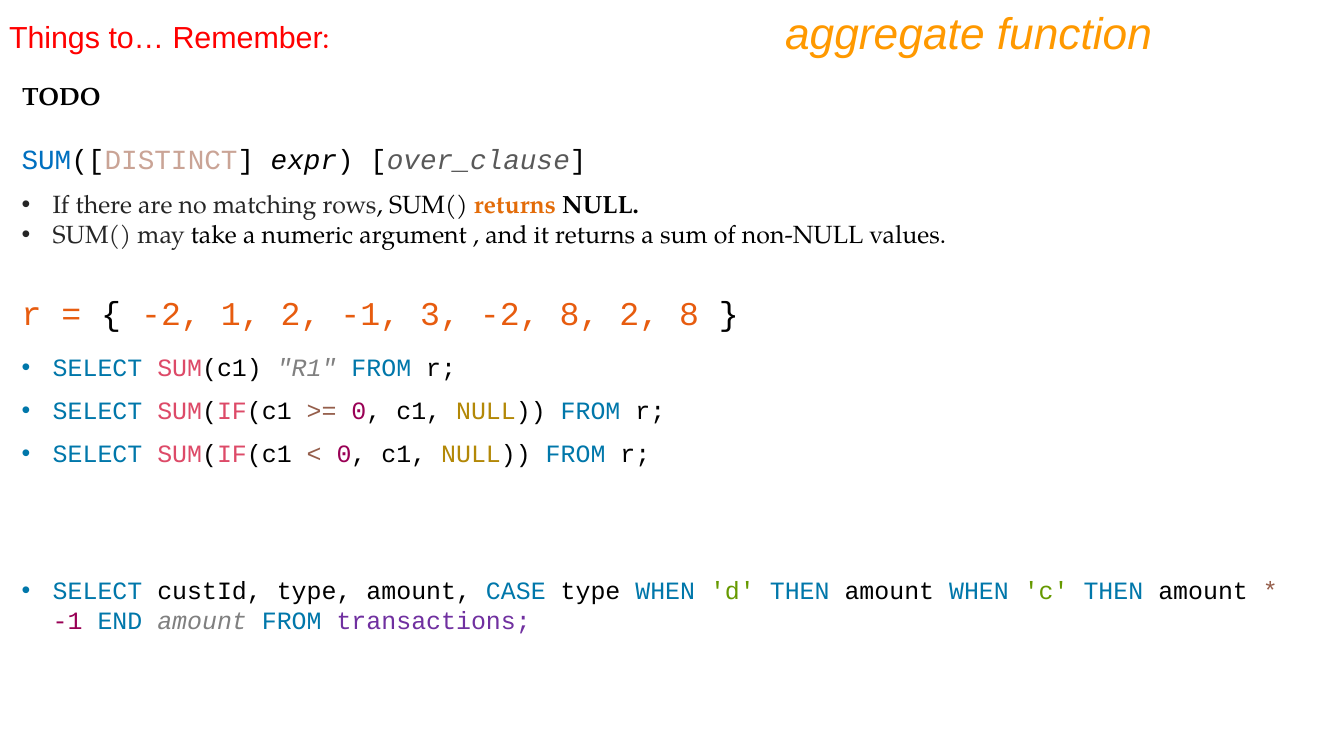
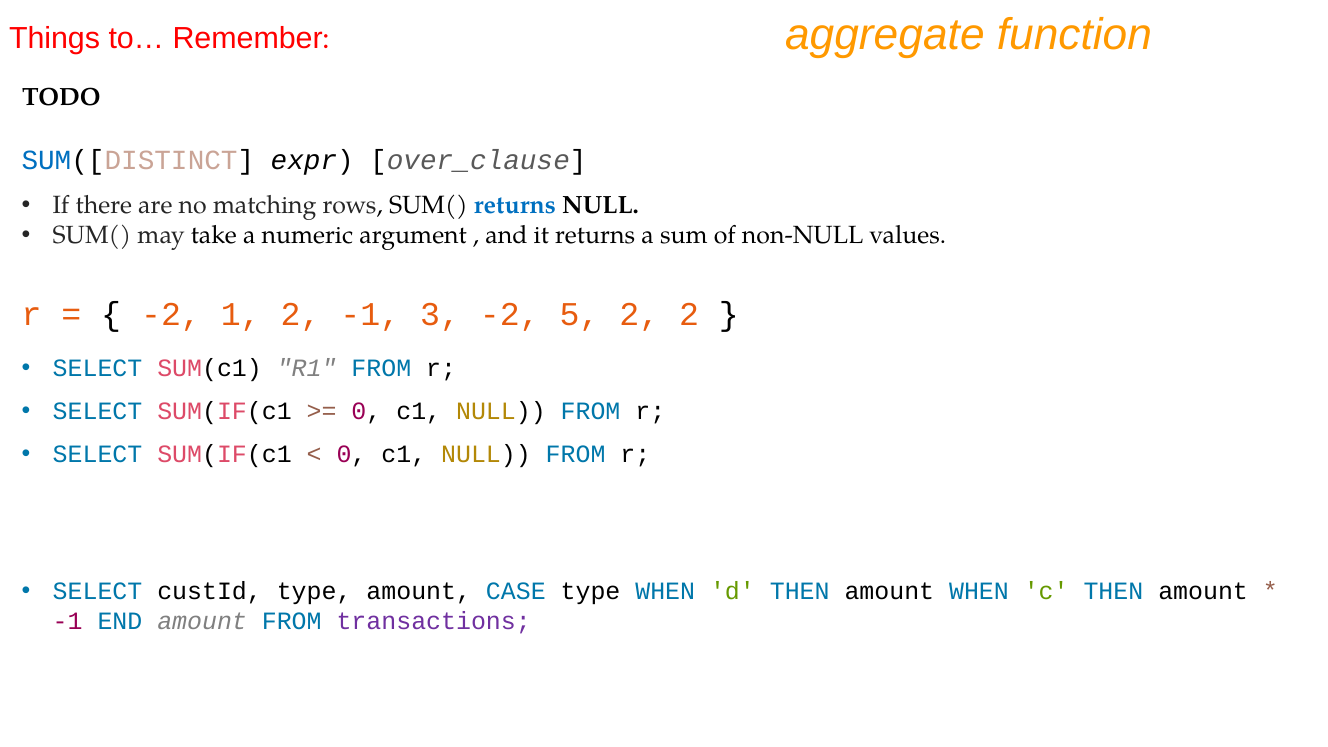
returns colour: orange -> blue (515, 205)
-2 8: 8 -> 5 (579, 314)
2 8: 8 -> 2 (689, 314)
